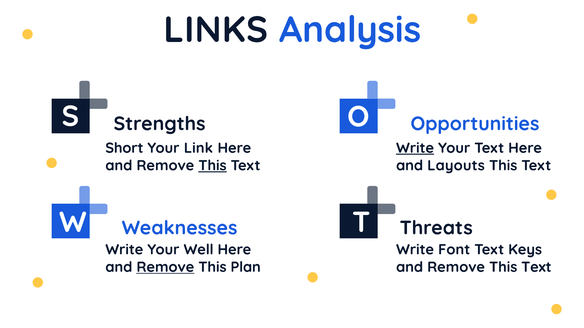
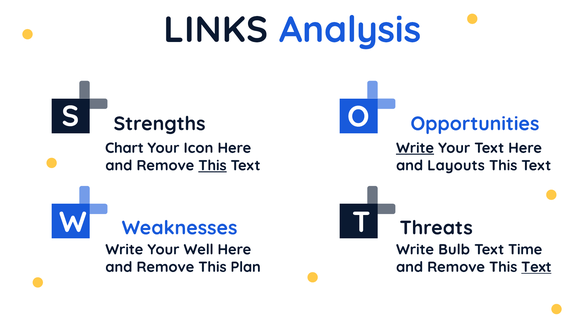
Short: Short -> Chart (124, 148)
Link: Link -> Icon (198, 148)
Font: Font -> Bulb (454, 250)
Keys: Keys -> Time (525, 250)
Remove underline: present -> none (165, 267)
Text underline: none -> present (536, 267)
